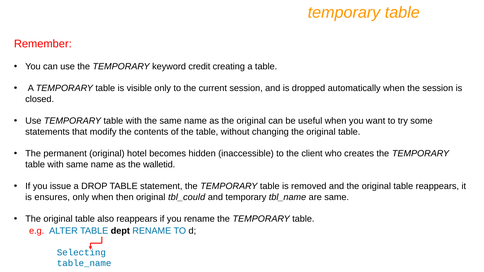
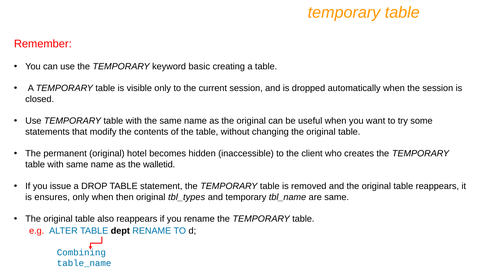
credit: credit -> basic (199, 67)
tbl_could: tbl_could -> tbl_types (187, 197)
Selecting: Selecting -> Combining (81, 253)
